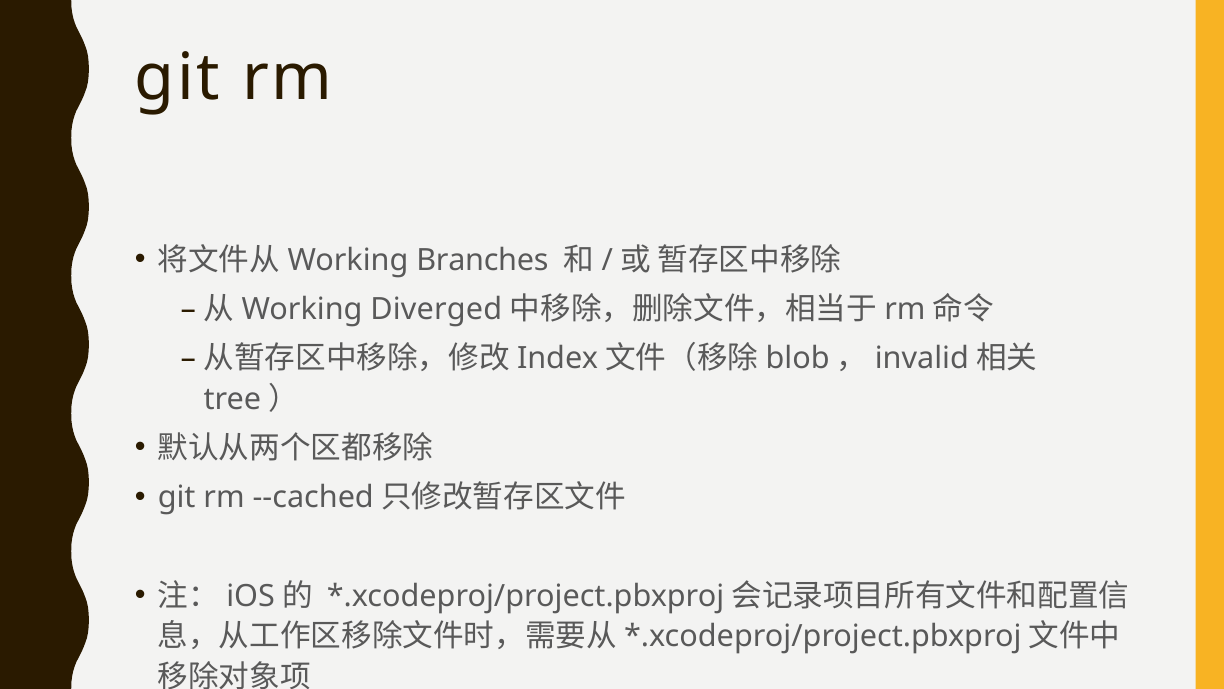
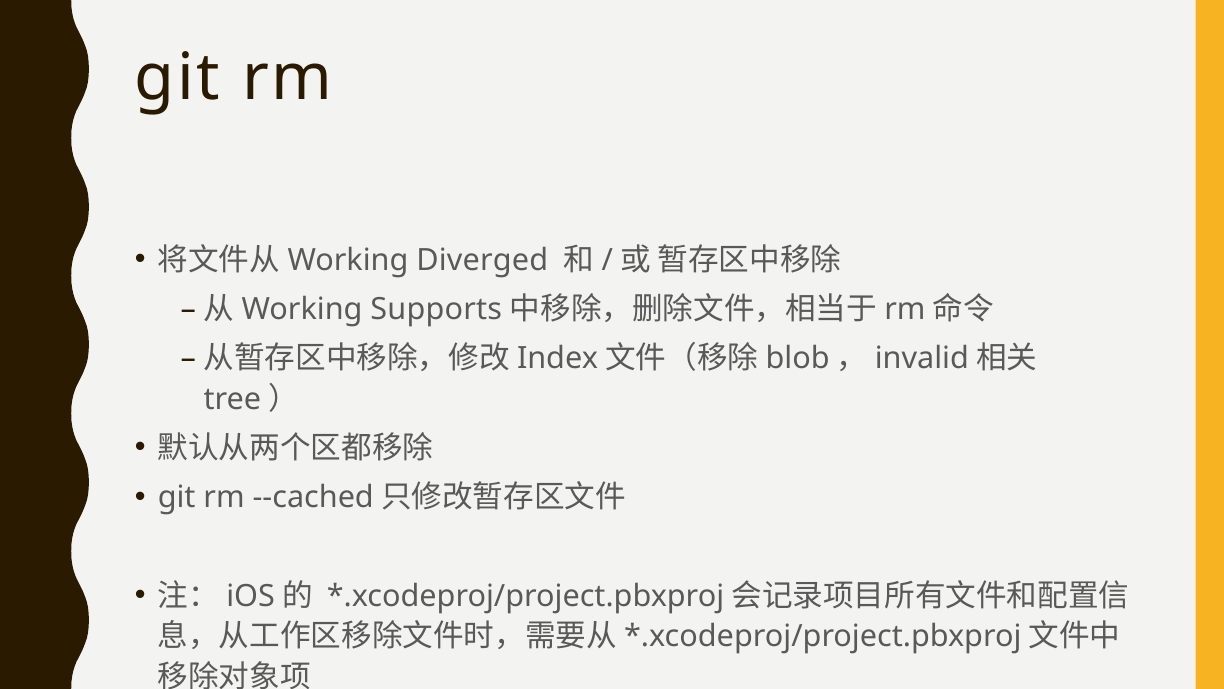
Branches: Branches -> Diverged (482, 260)
Diverged: Diverged -> Supports (436, 309)
